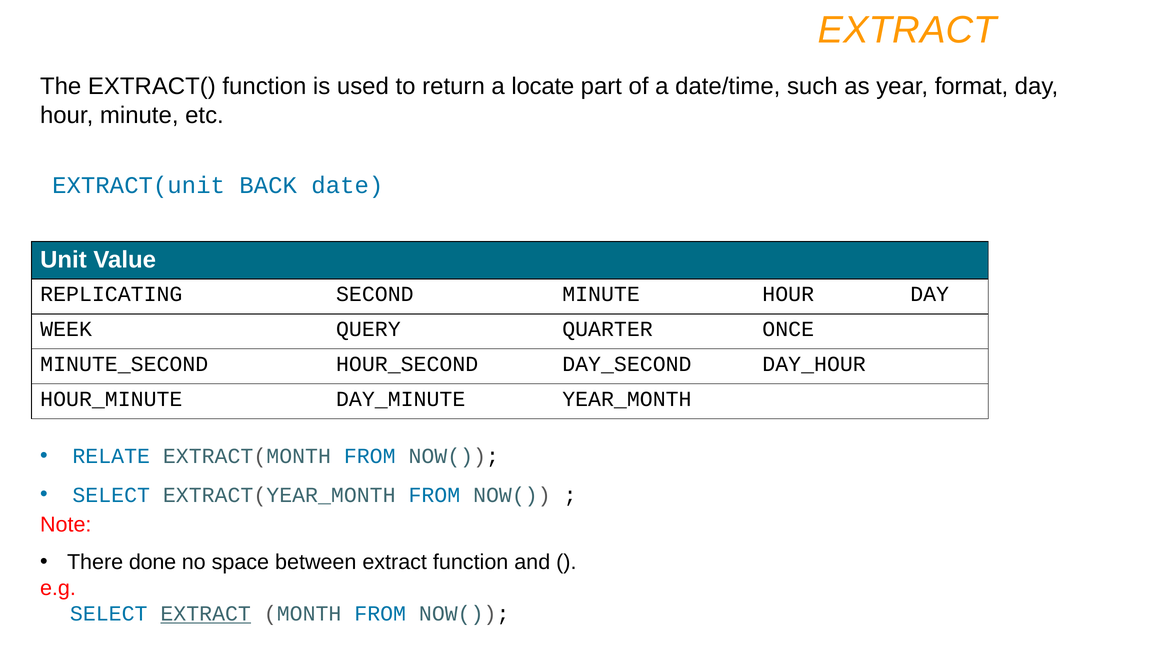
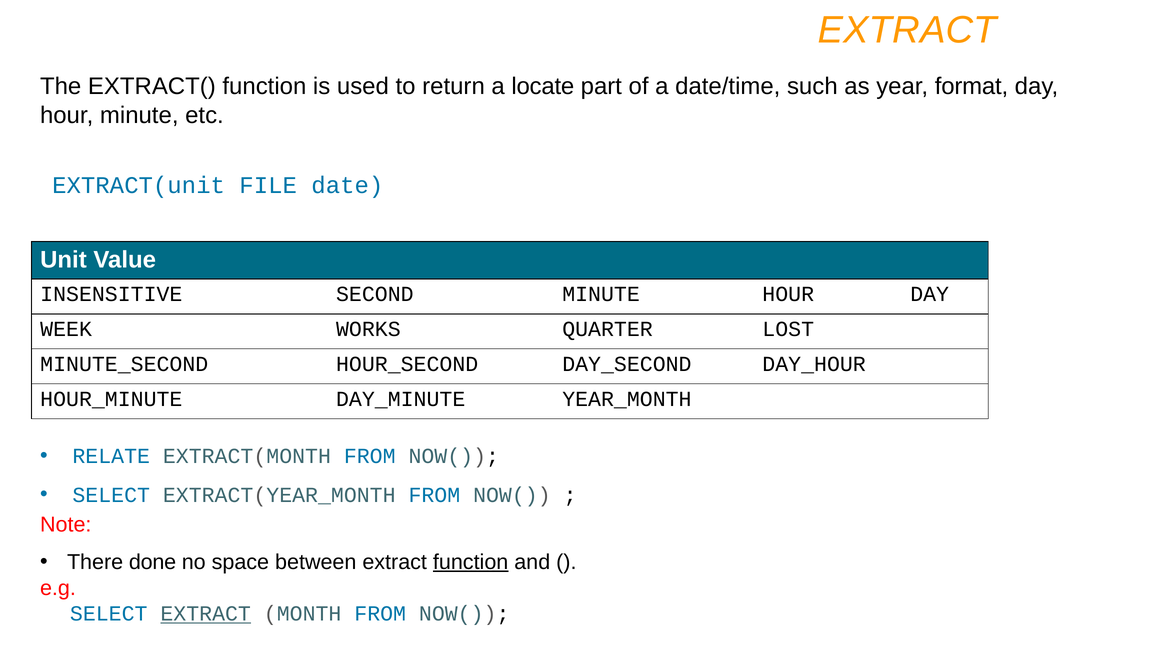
BACK: BACK -> FILE (268, 186)
REPLICATING: REPLICATING -> INSENSITIVE (111, 294)
QUERY: QUERY -> WORKS (368, 329)
ONCE: ONCE -> LOST (788, 329)
function underline: none -> present (471, 562)
